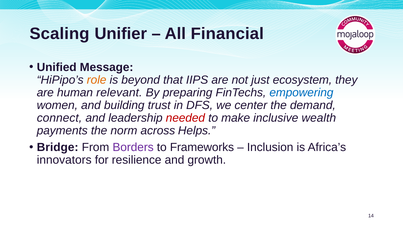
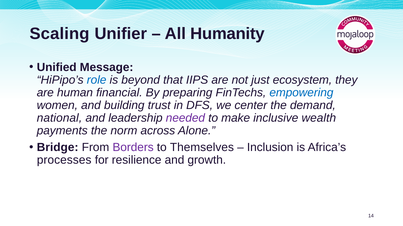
Financial: Financial -> Humanity (227, 34)
role colour: orange -> blue (97, 80)
relevant: relevant -> financial (119, 93)
connect: connect -> national (59, 118)
needed colour: red -> purple (185, 118)
Helps: Helps -> Alone (197, 131)
Frameworks: Frameworks -> Themselves (202, 148)
innovators: innovators -> processes (64, 160)
